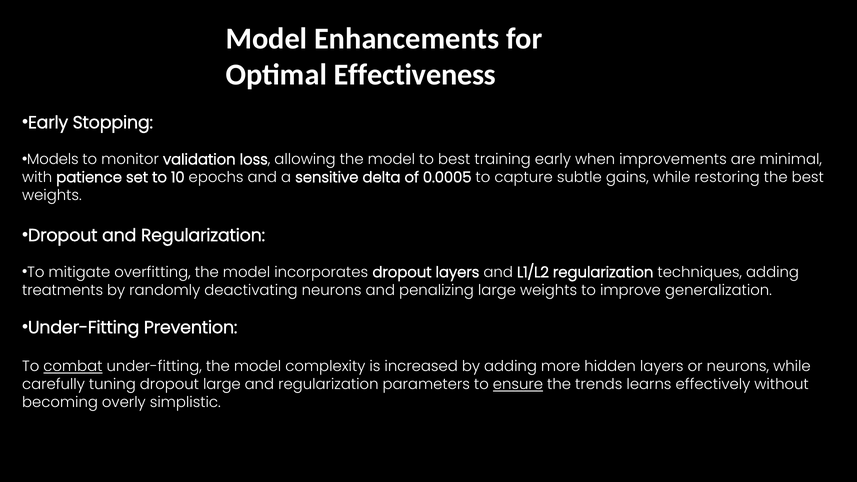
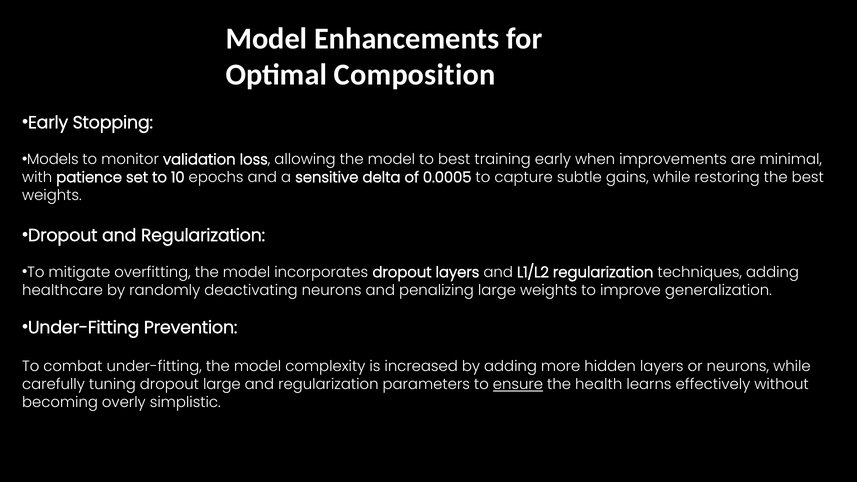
Effectiveness: Effectiveness -> Composition (415, 75)
treatments: treatments -> healthcare (63, 290)
combat underline: present -> none (73, 367)
trends: trends -> health (599, 384)
